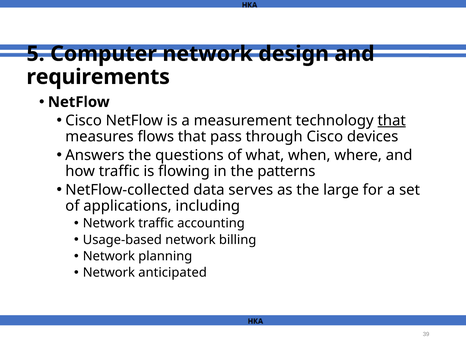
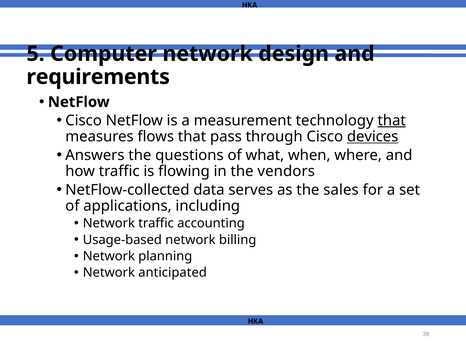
devices underline: none -> present (373, 136)
patterns: patterns -> vendors (286, 171)
large: large -> sales (341, 189)
